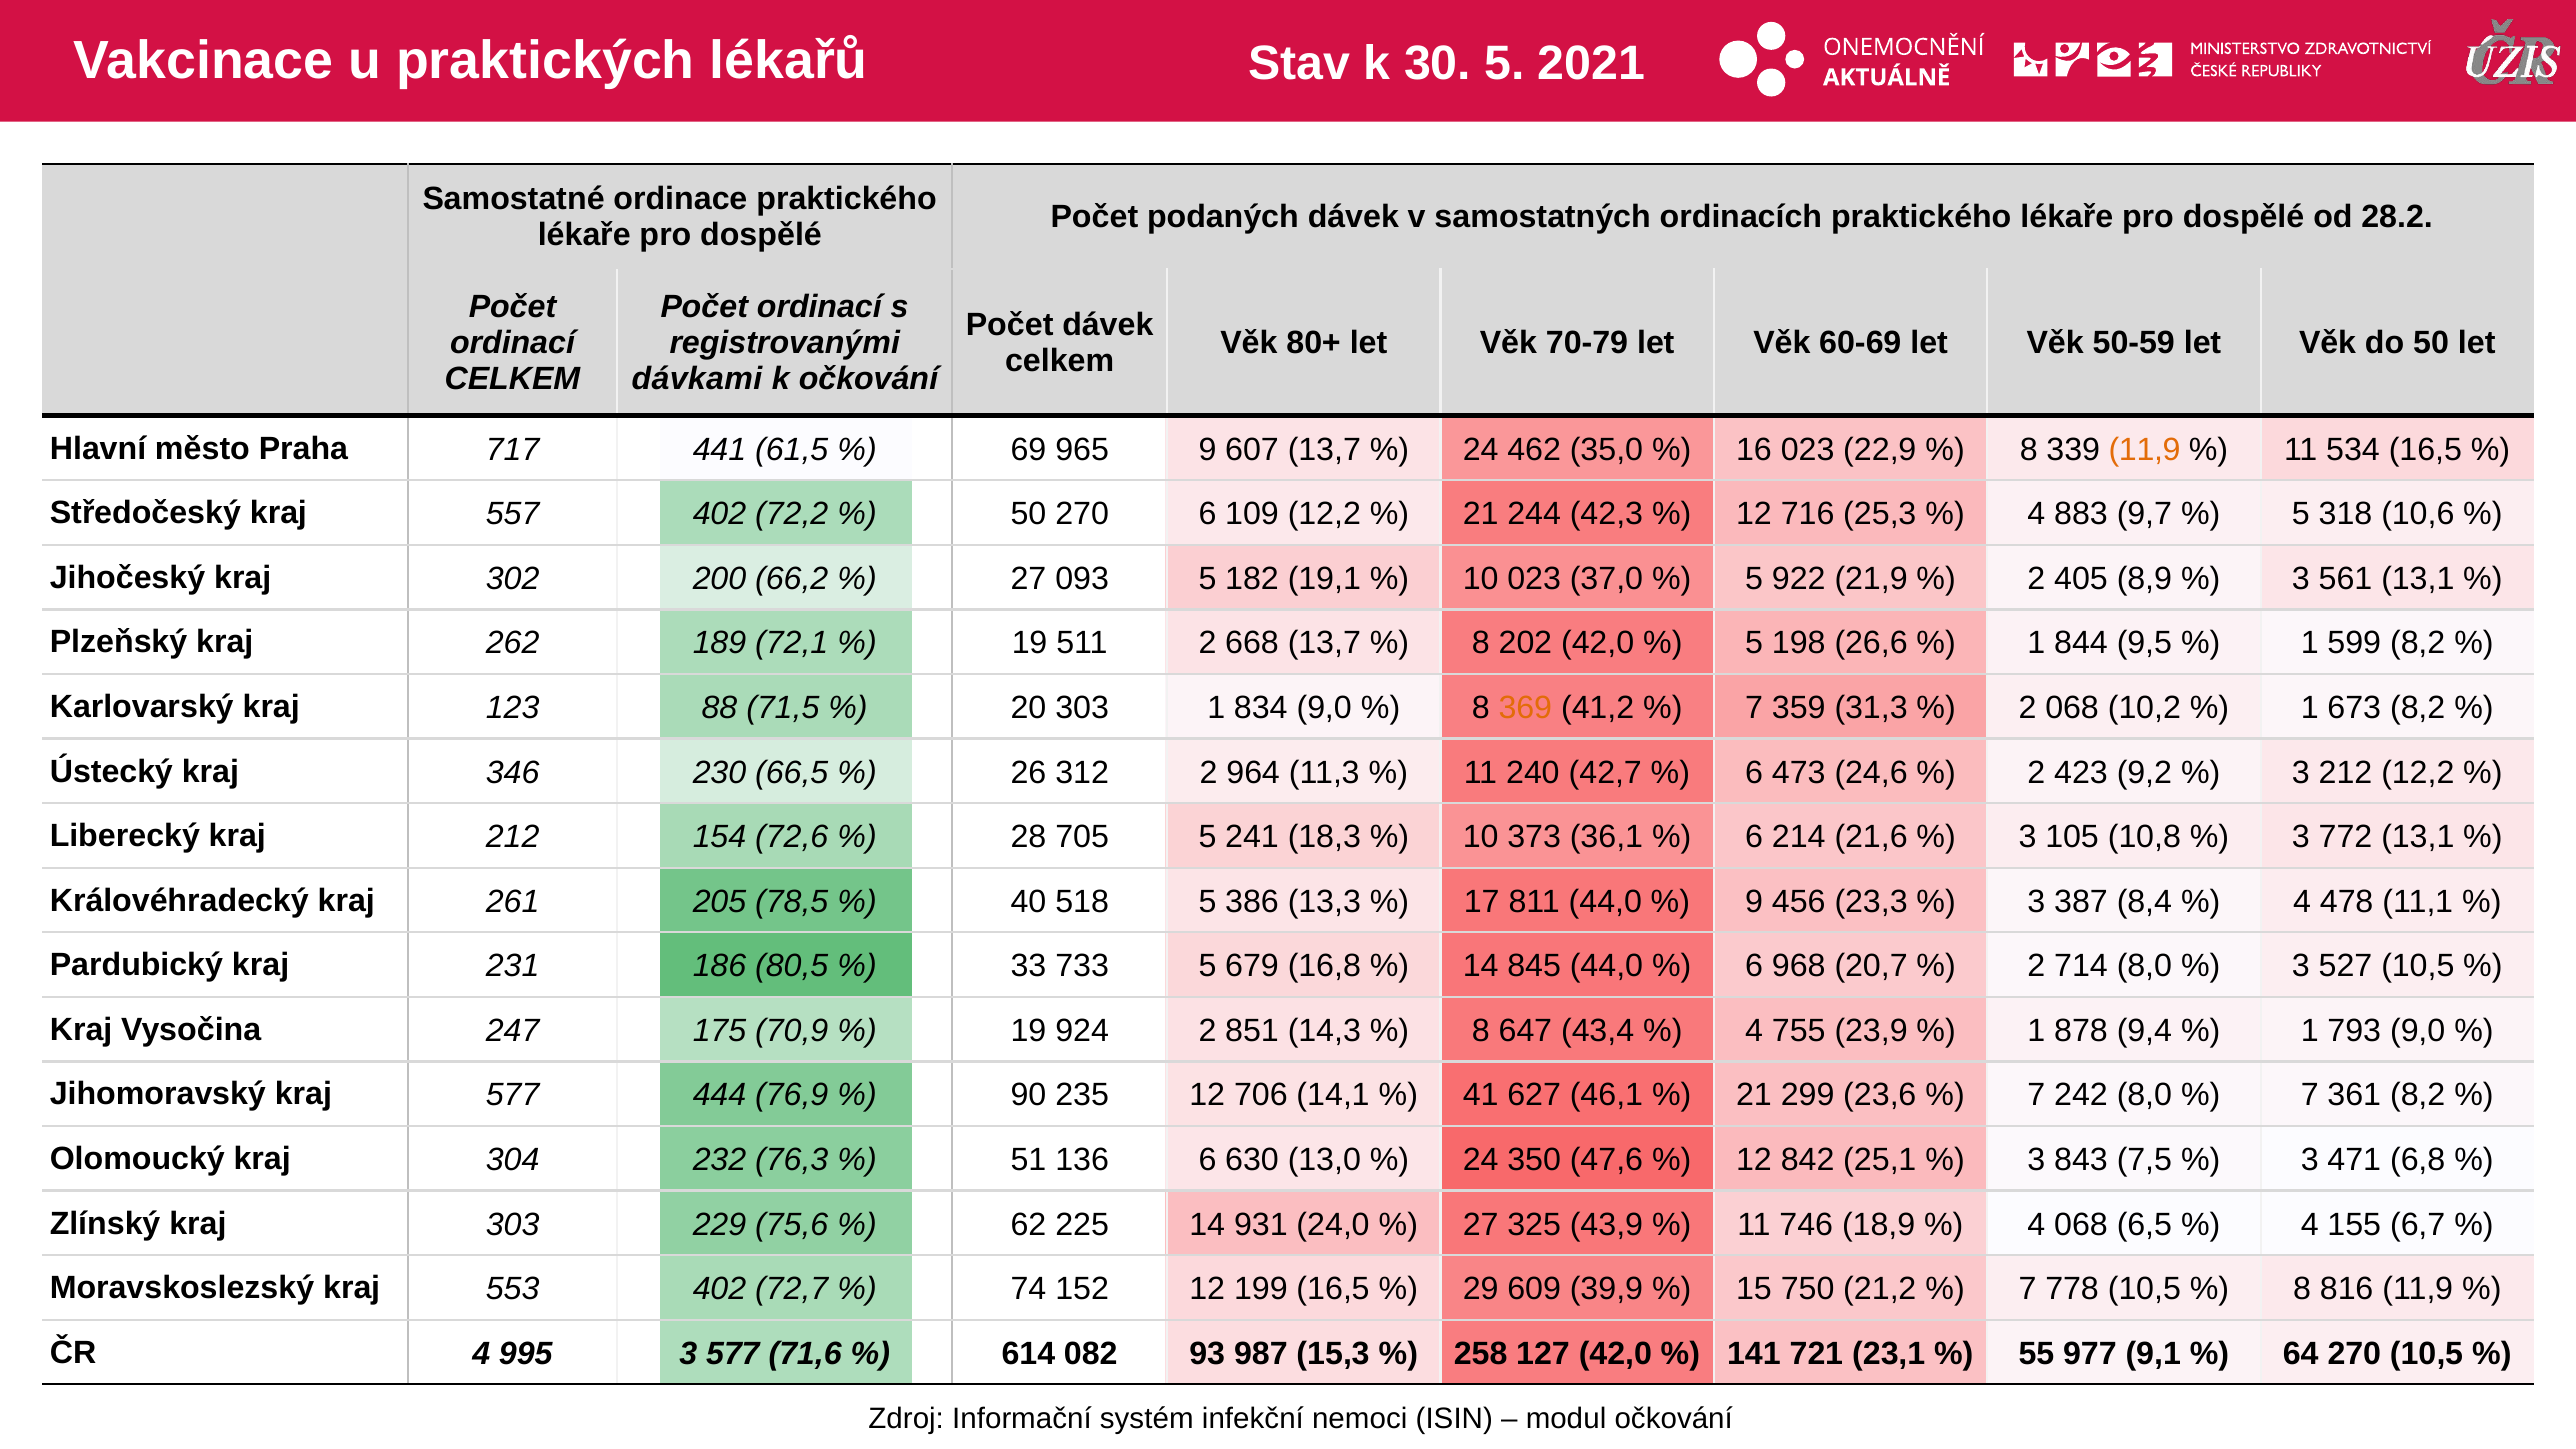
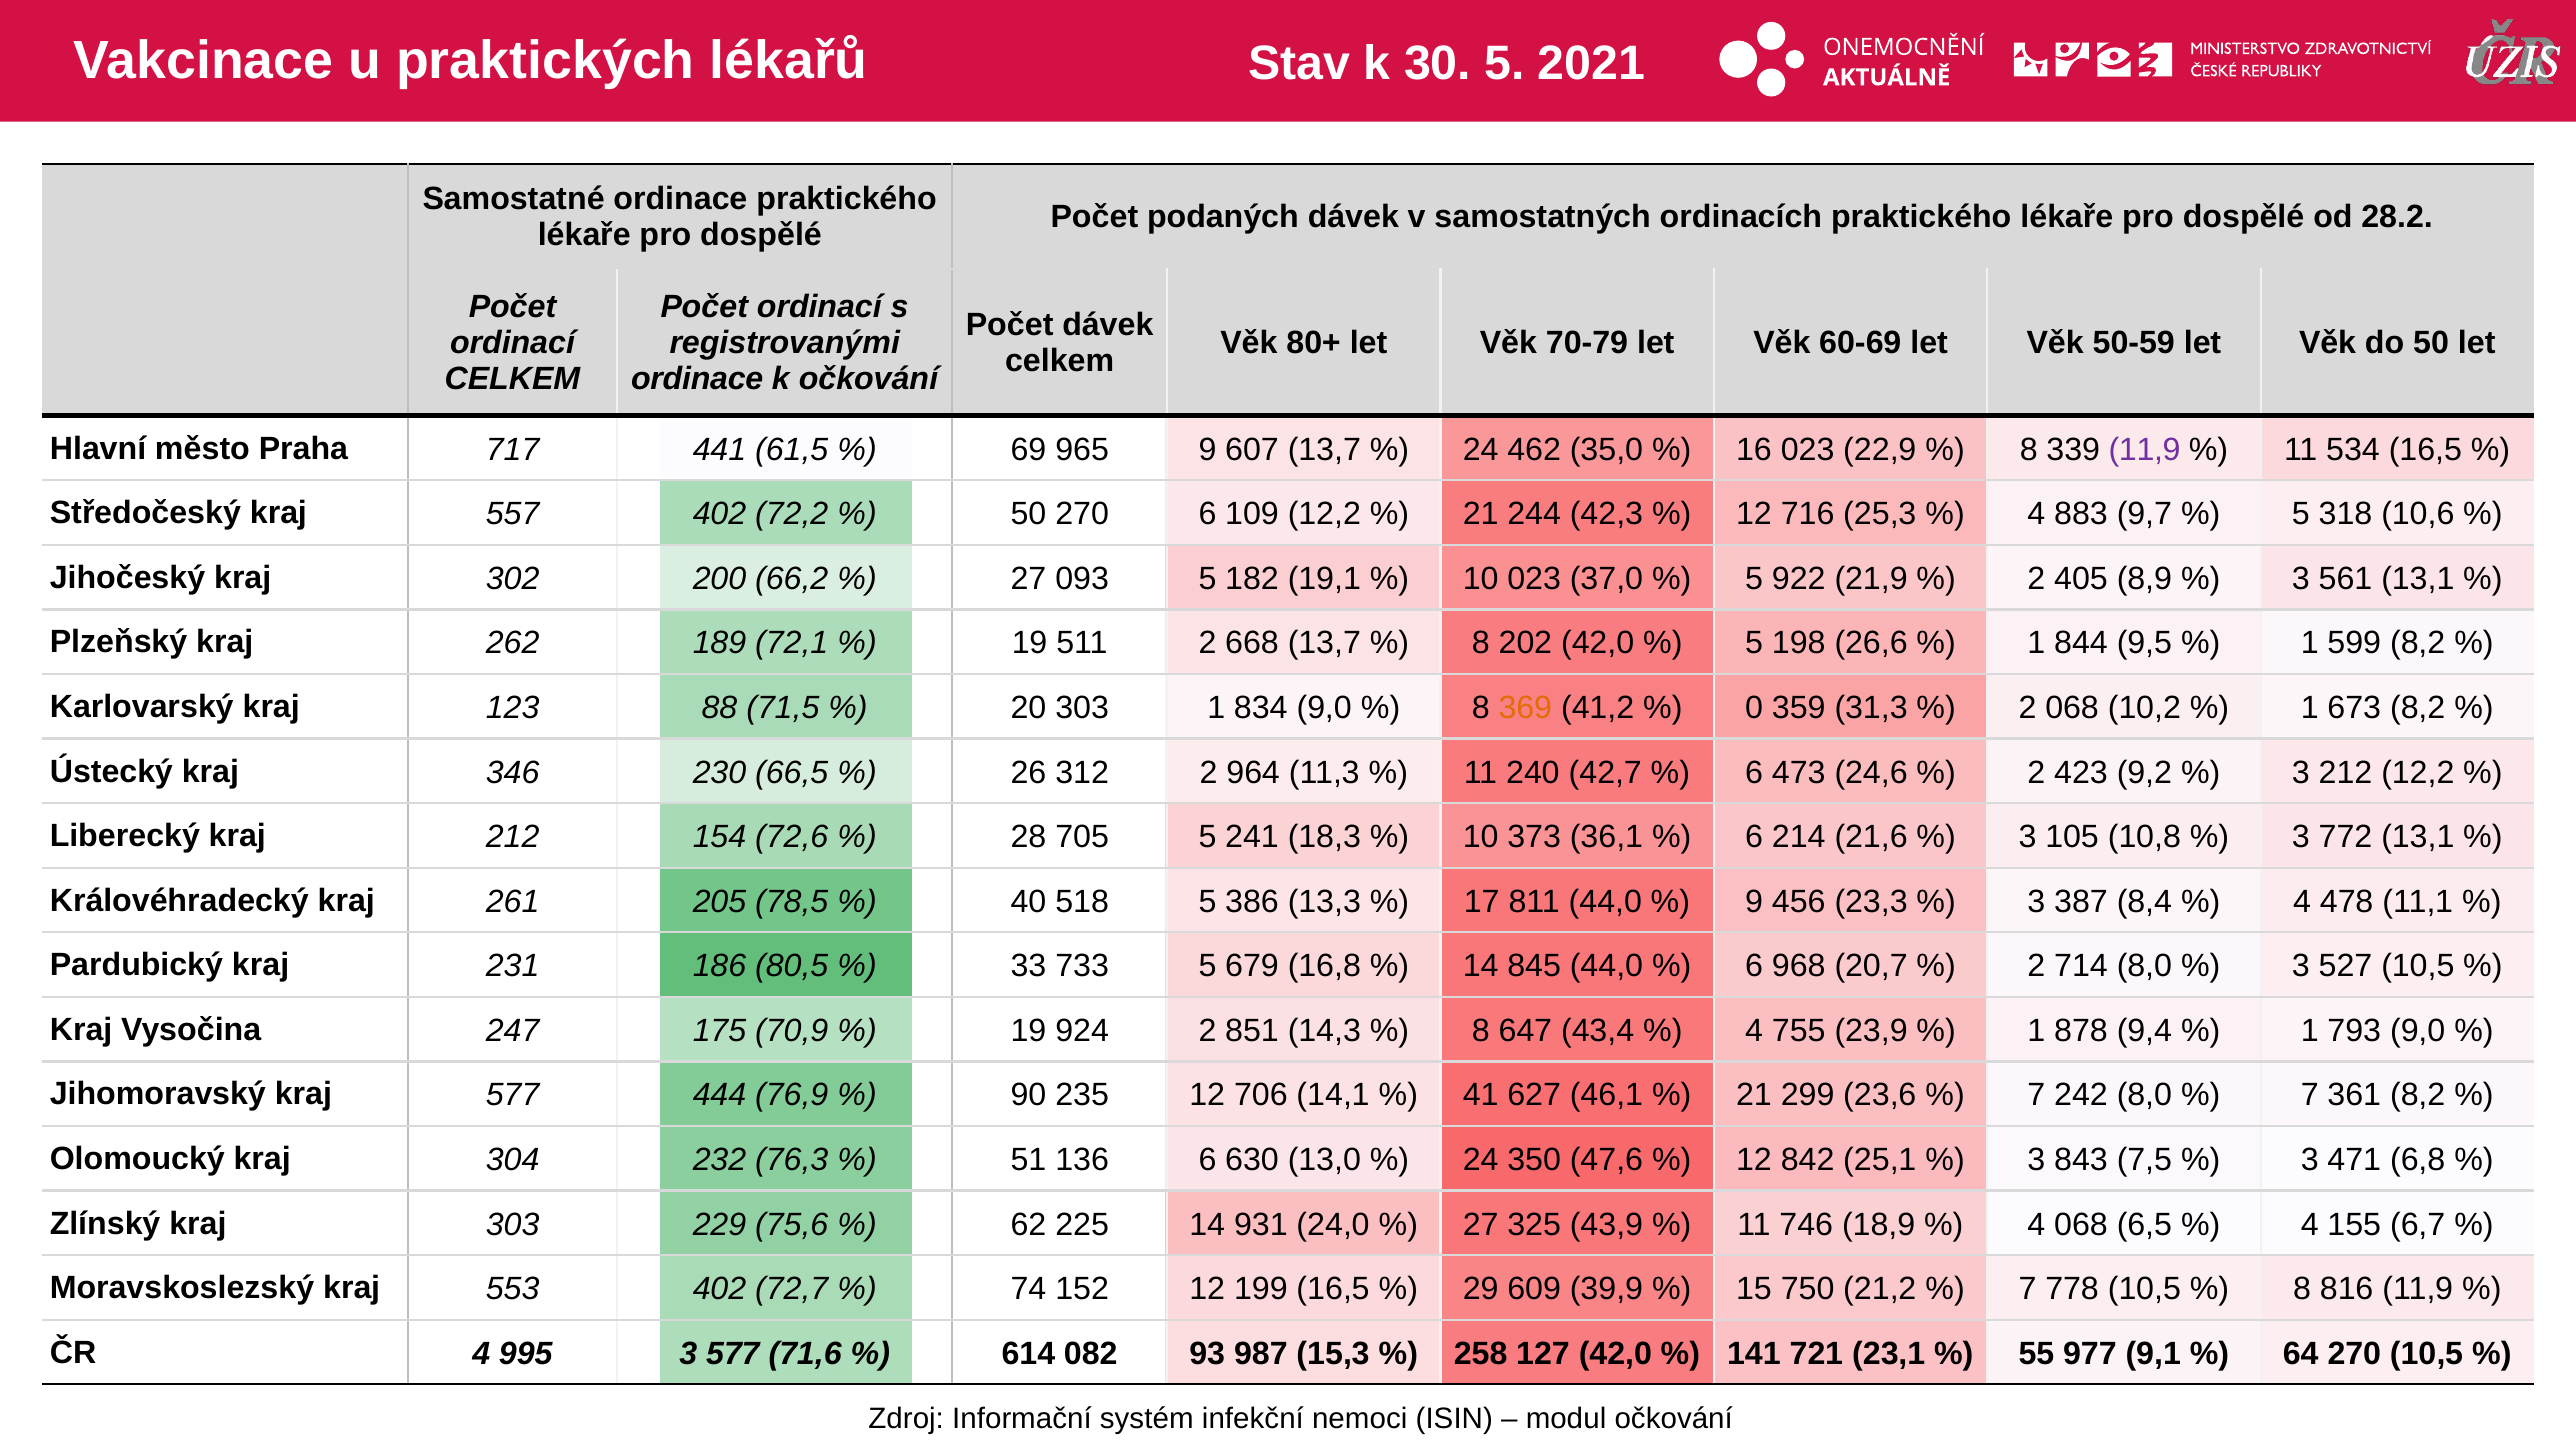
dávkami: dávkami -> ordinace (697, 379)
11,9 colour: orange -> purple (2145, 450)
7: 7 -> 0 (1754, 708)
